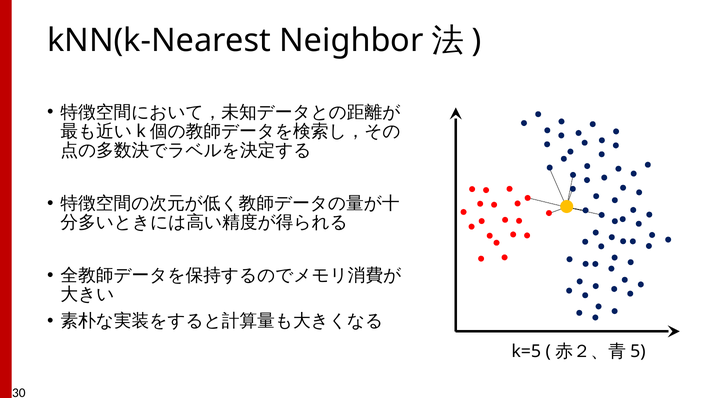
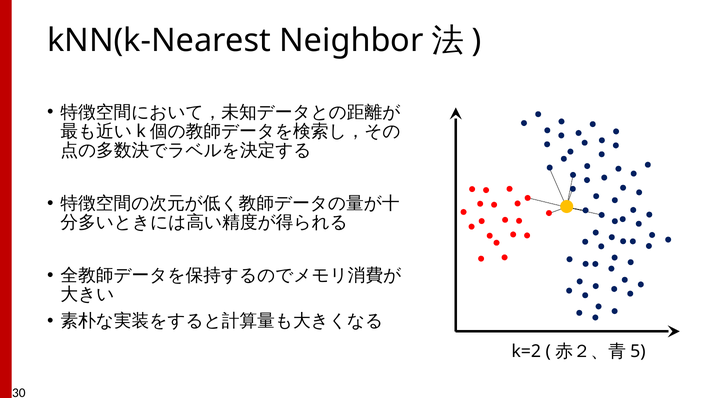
k=5: k=5 -> k=2 (526, 352)
